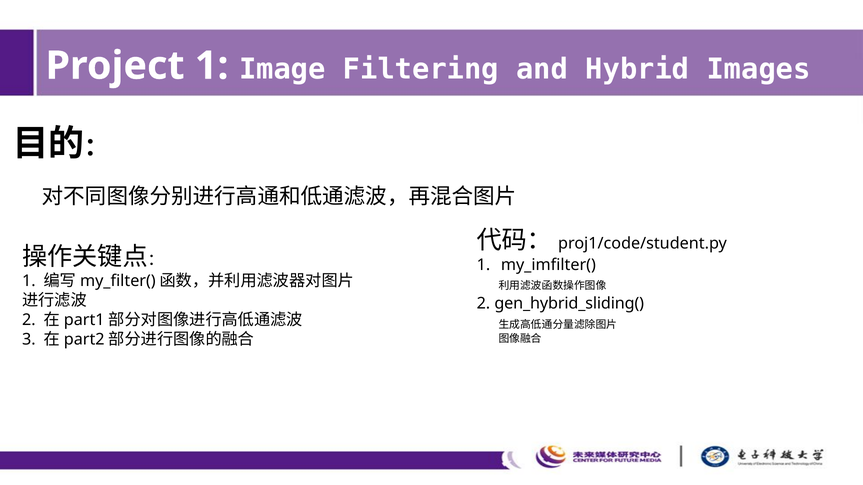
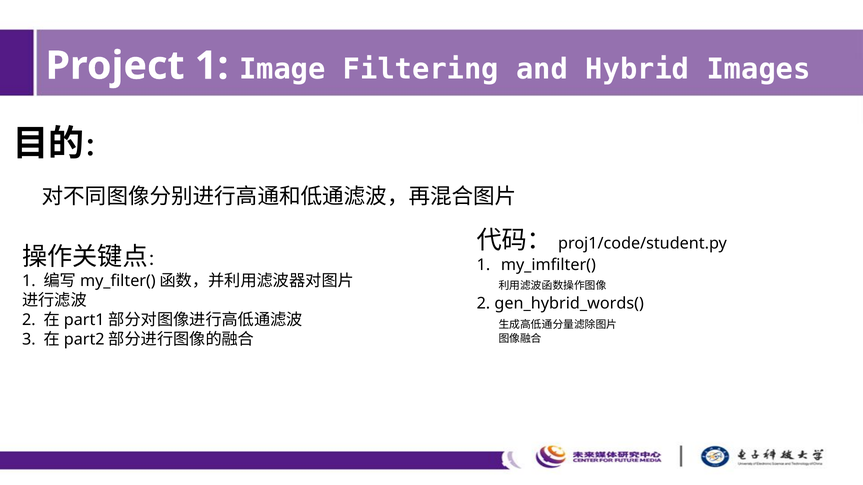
gen_hybrid_sliding(: gen_hybrid_sliding( -> gen_hybrid_words( (569, 304)
